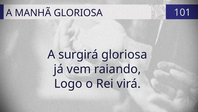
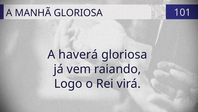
surgirá: surgirá -> haverá (78, 54)
